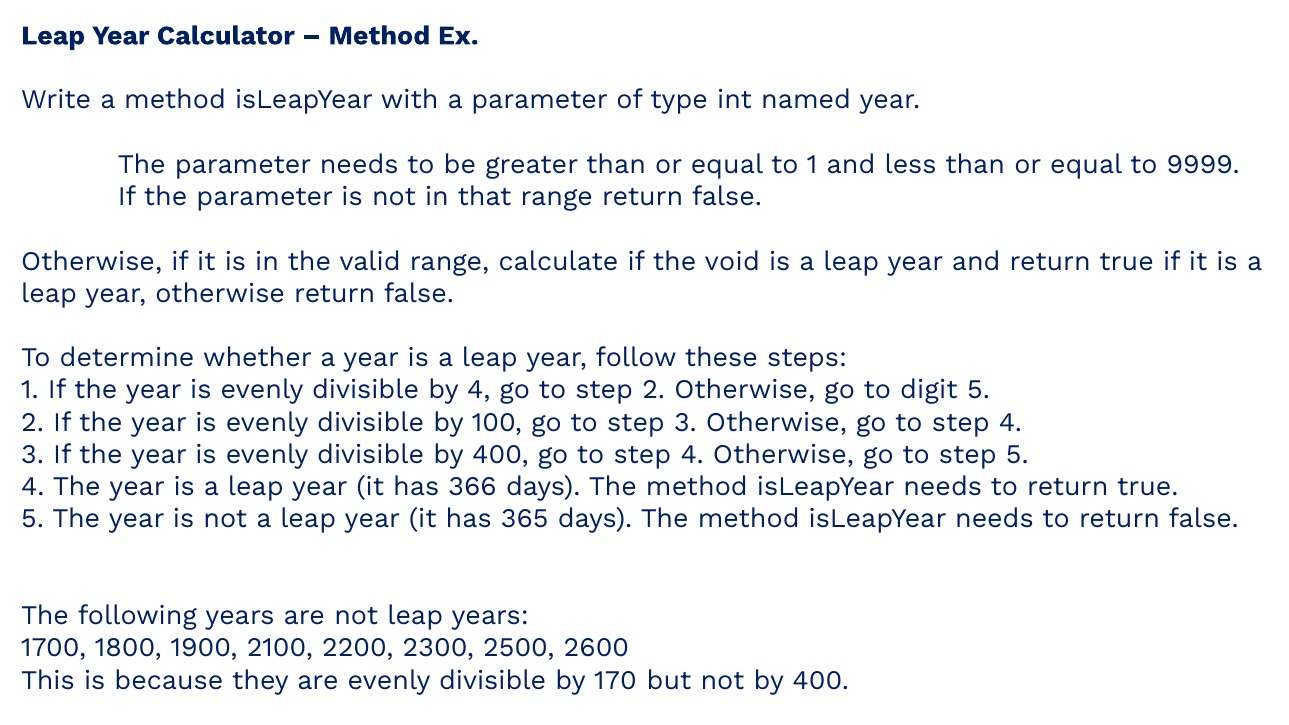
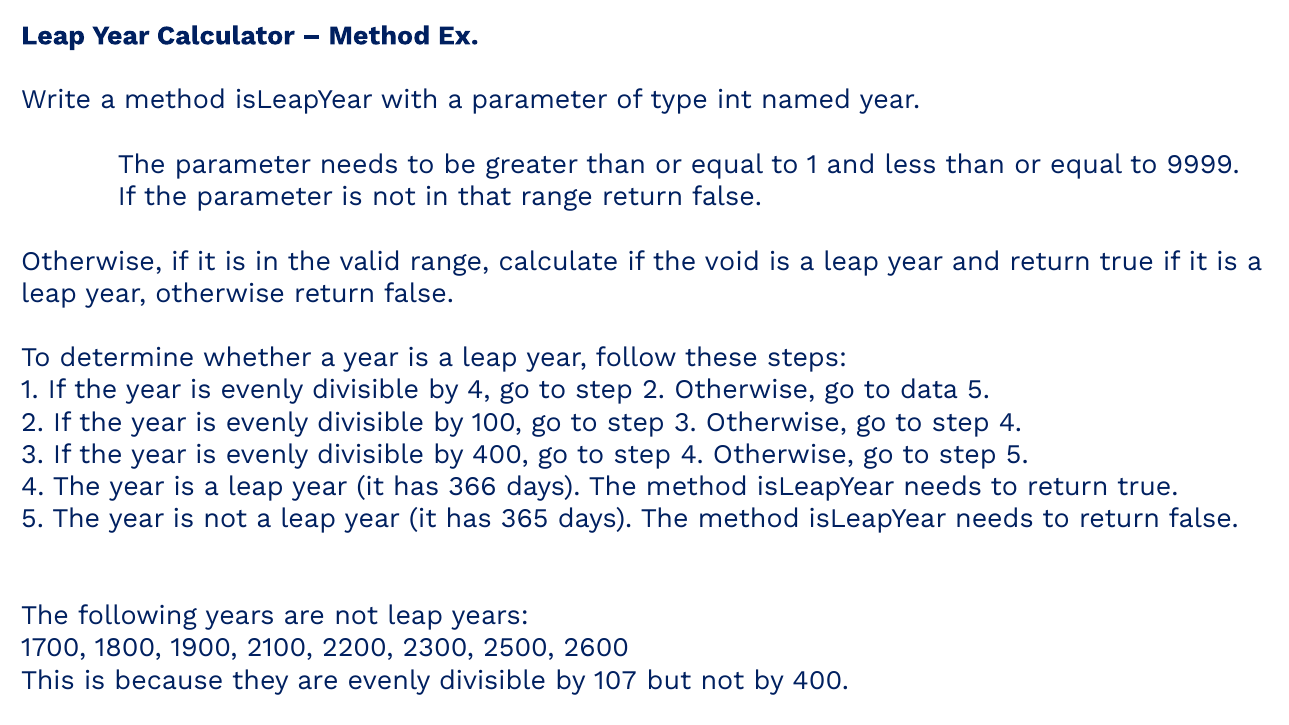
digit: digit -> data (929, 390)
170: 170 -> 107 (615, 680)
